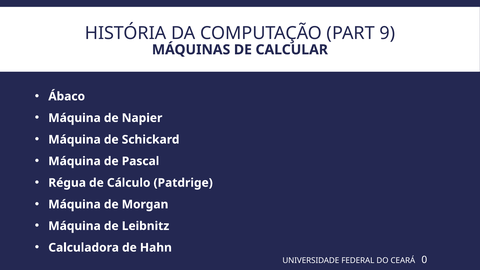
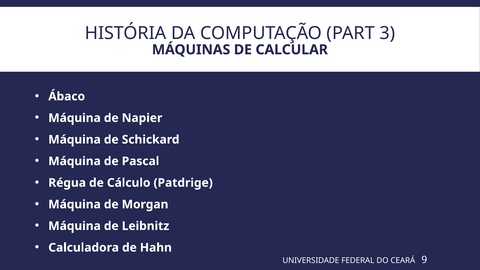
9: 9 -> 3 (387, 33)
0: 0 -> 9 (424, 260)
